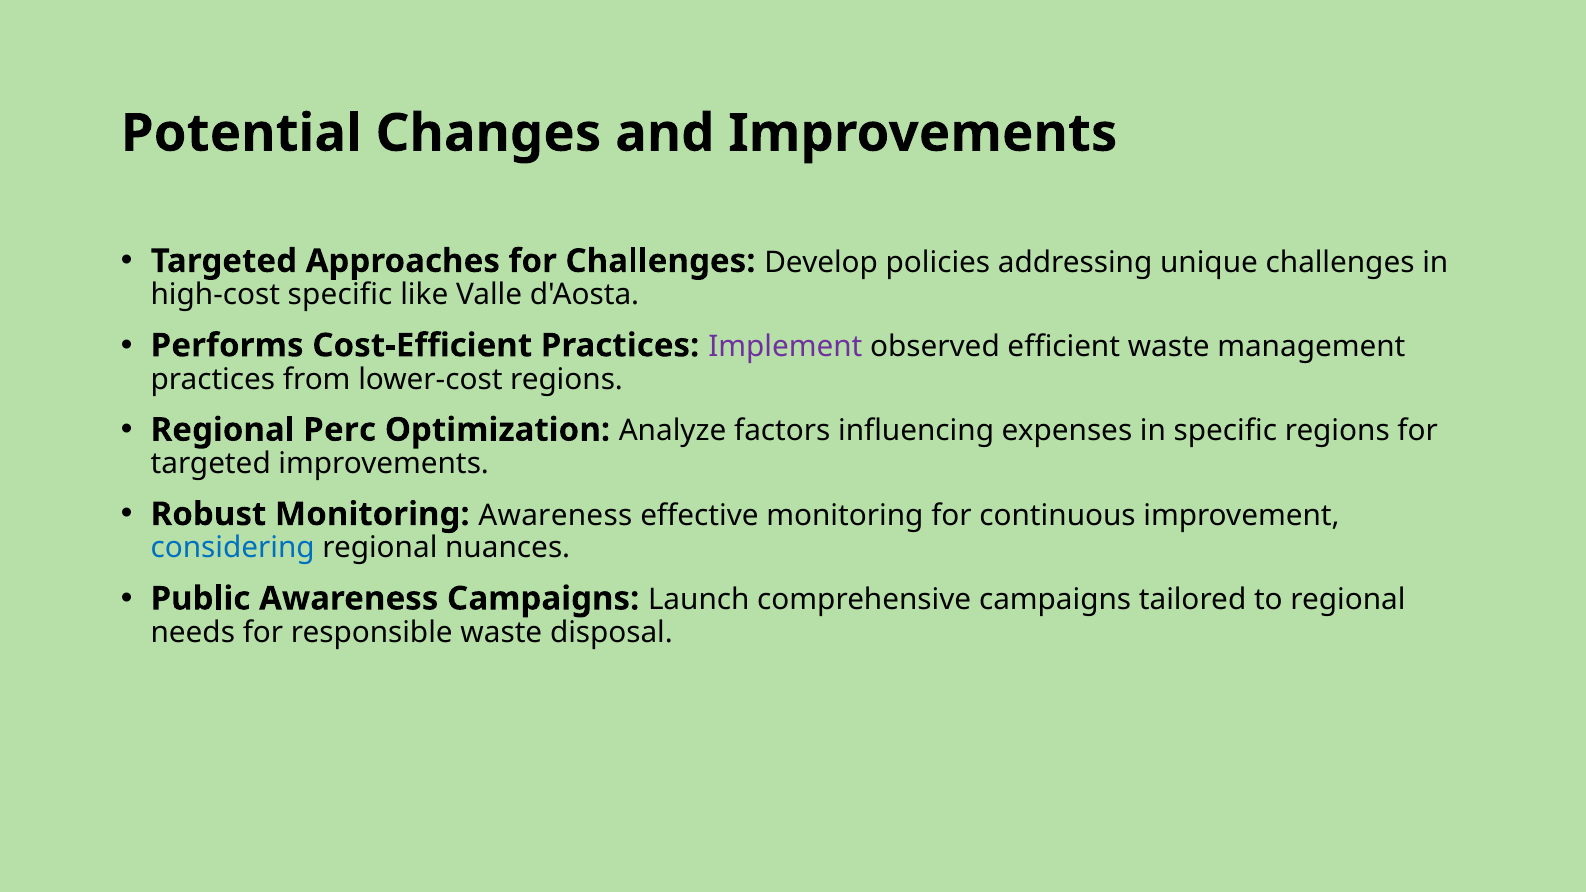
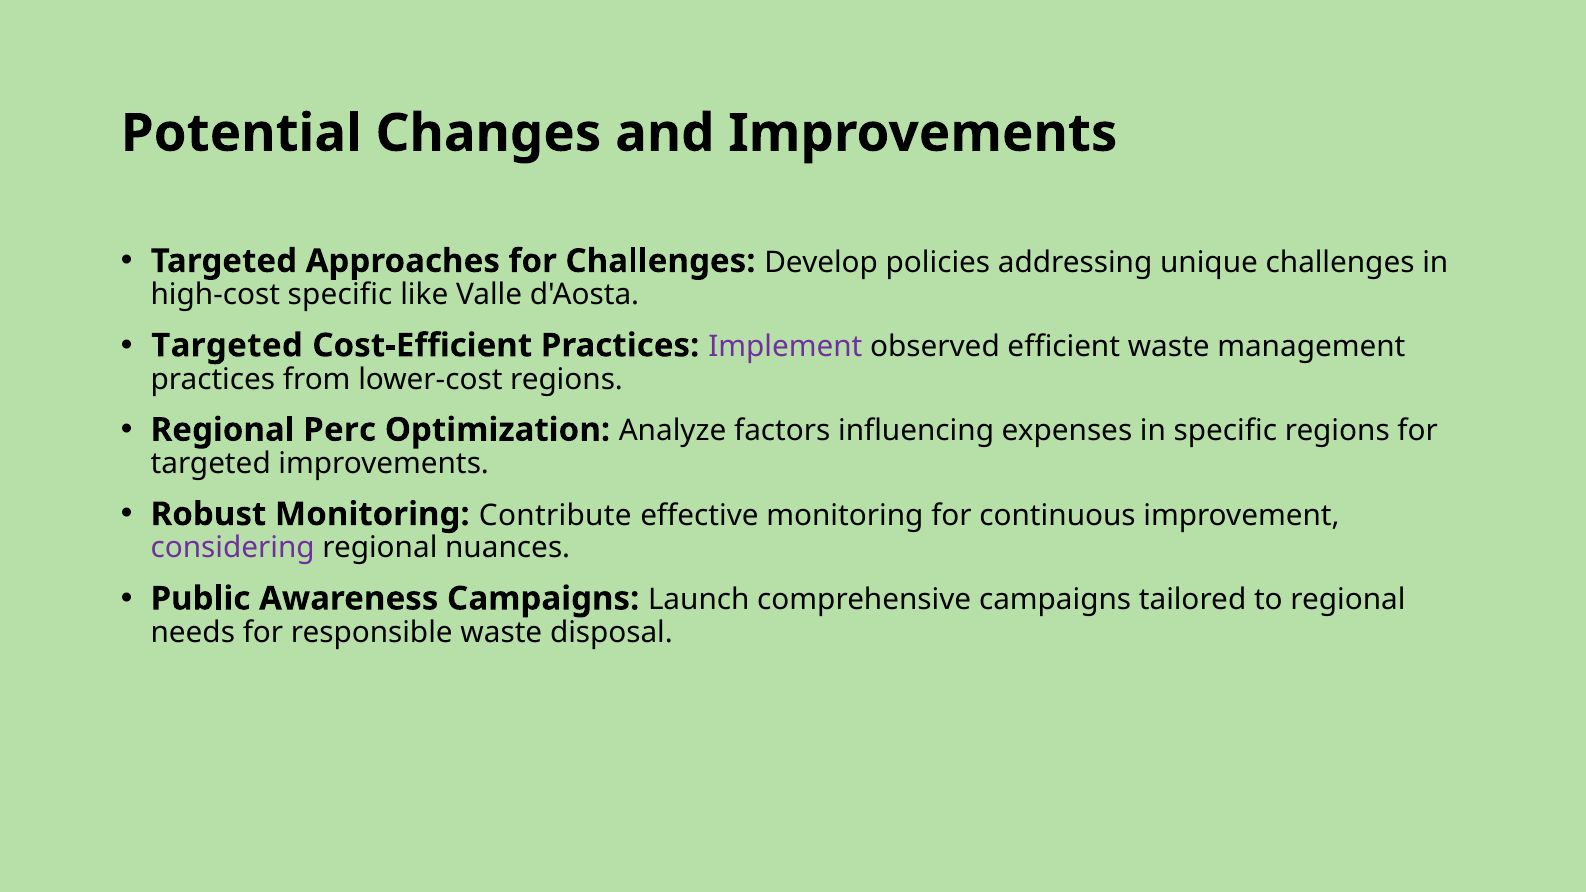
Performs: Performs -> Targeted (227, 346)
Monitoring Awareness: Awareness -> Contribute (555, 515)
considering colour: blue -> purple (233, 548)
